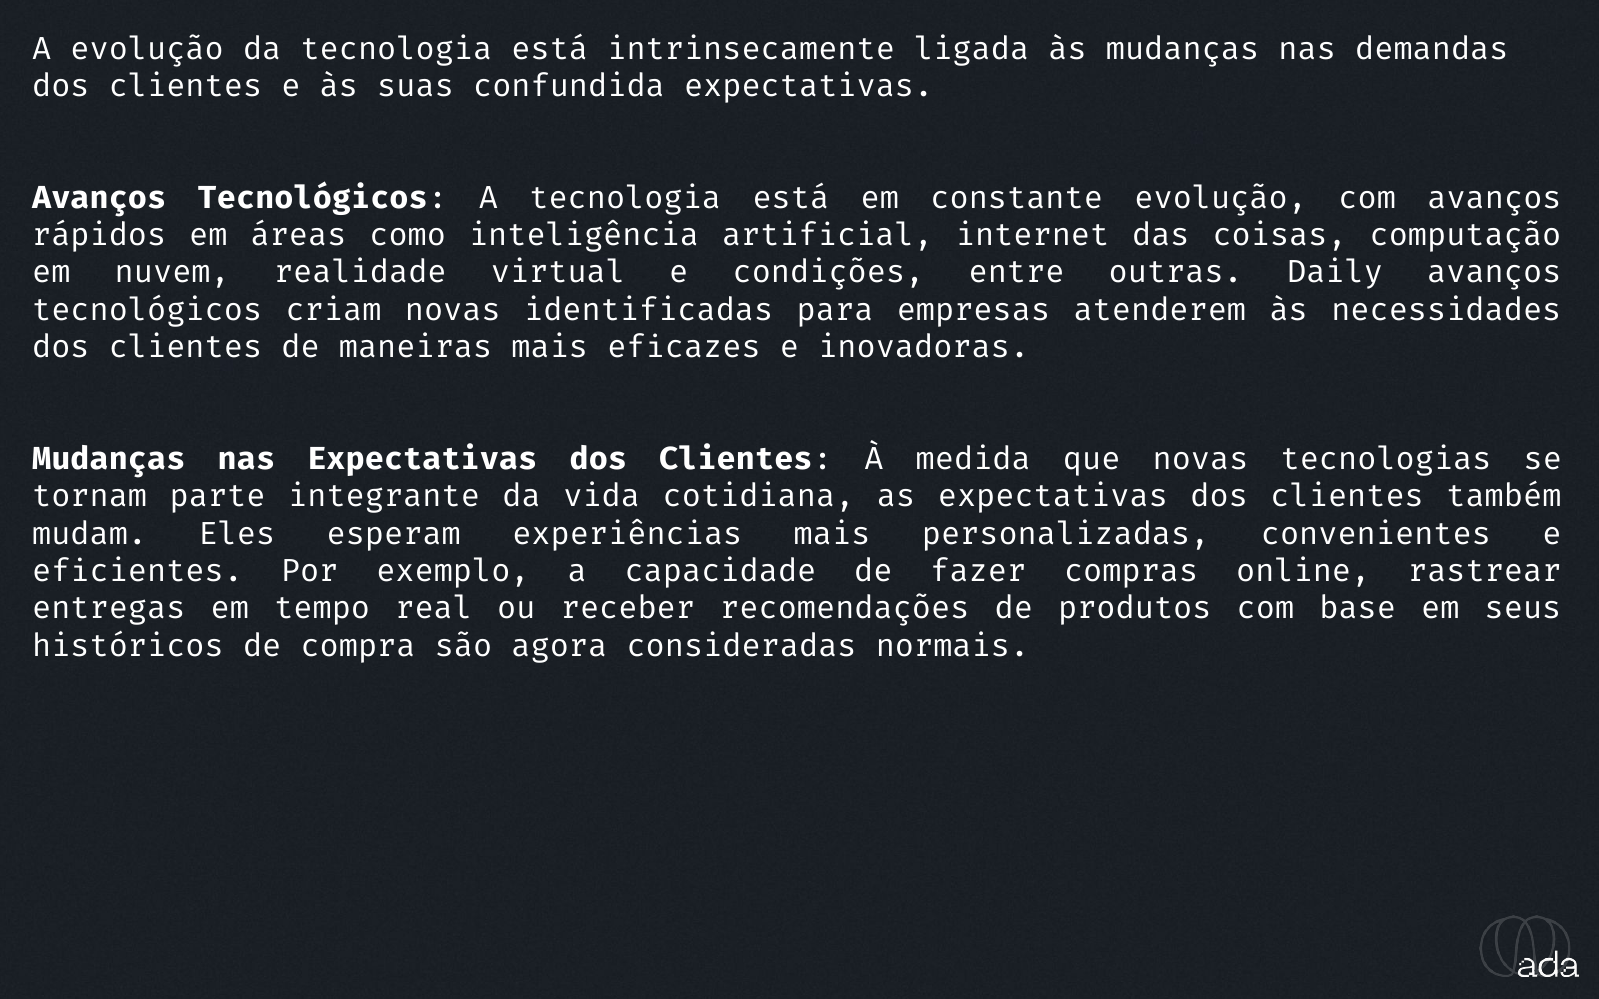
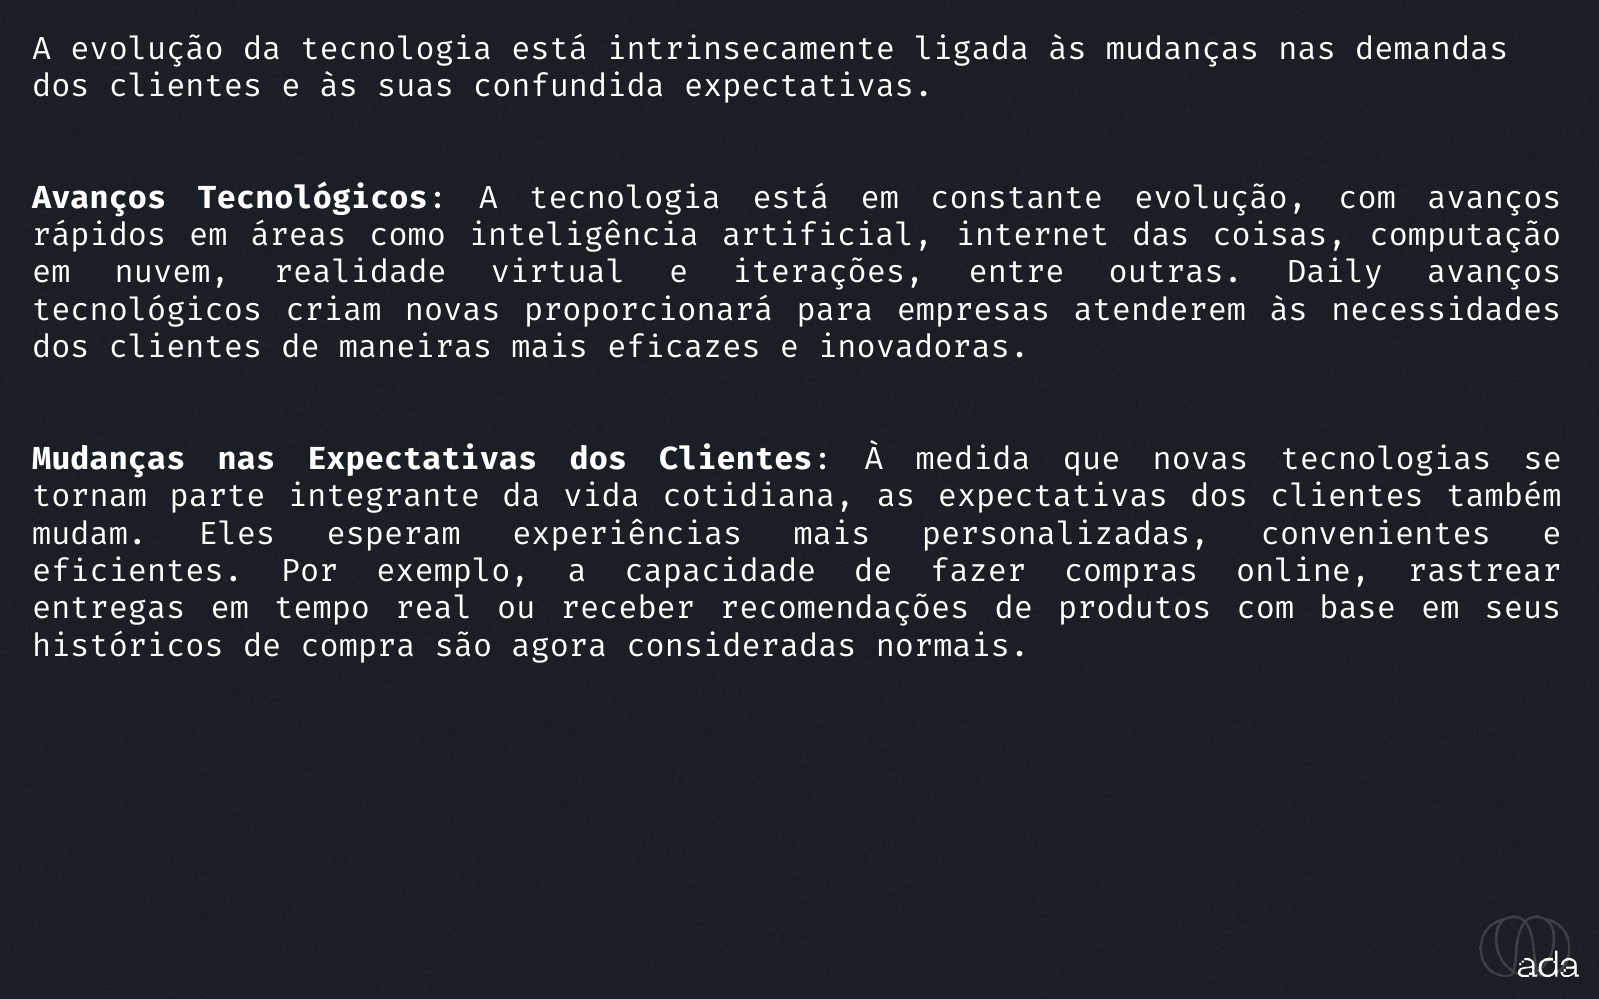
condições: condições -> iterações (828, 273)
identificadas: identificadas -> proporcionará (649, 310)
